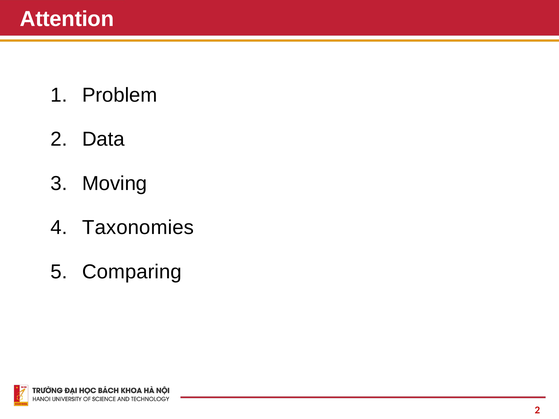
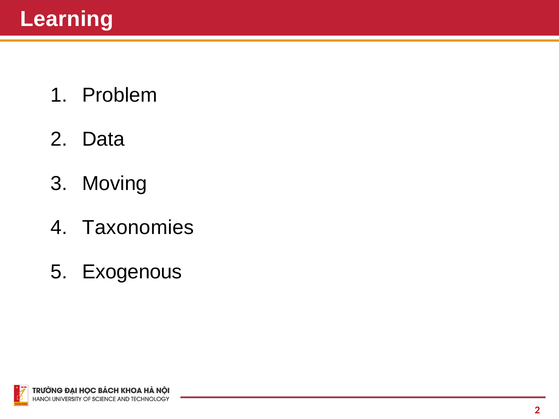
Attention: Attention -> Learning (67, 19)
Comparing: Comparing -> Exogenous (132, 272)
